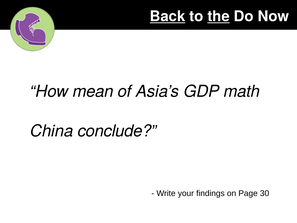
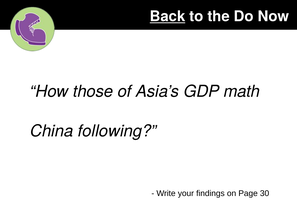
the underline: present -> none (219, 16)
mean: mean -> those (93, 91)
conclude: conclude -> following (114, 131)
